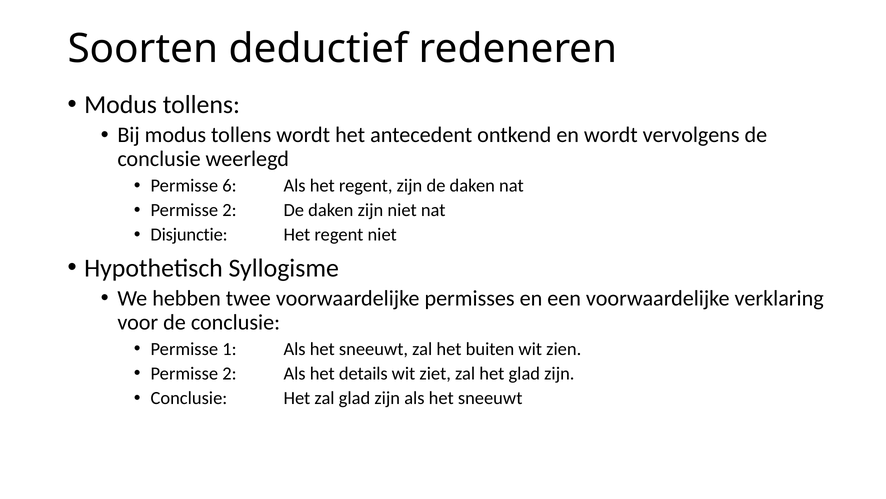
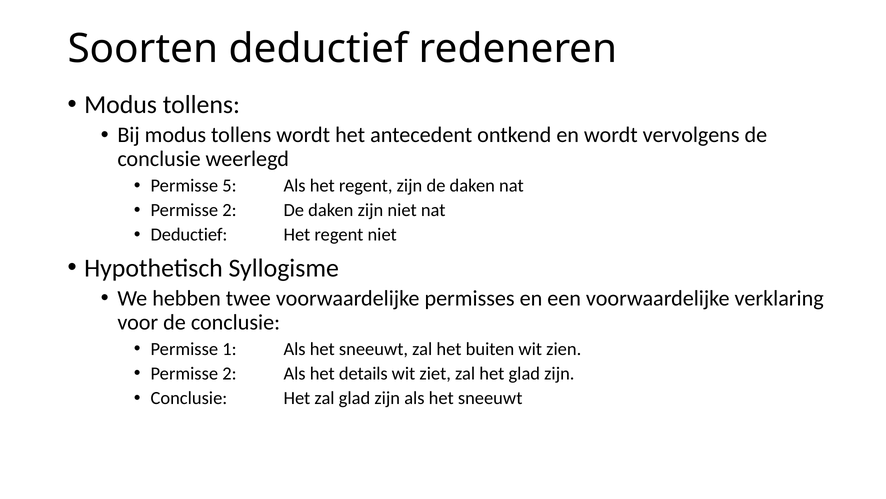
6: 6 -> 5 (229, 185)
Disjunctie: Disjunctie -> Deductief (189, 235)
